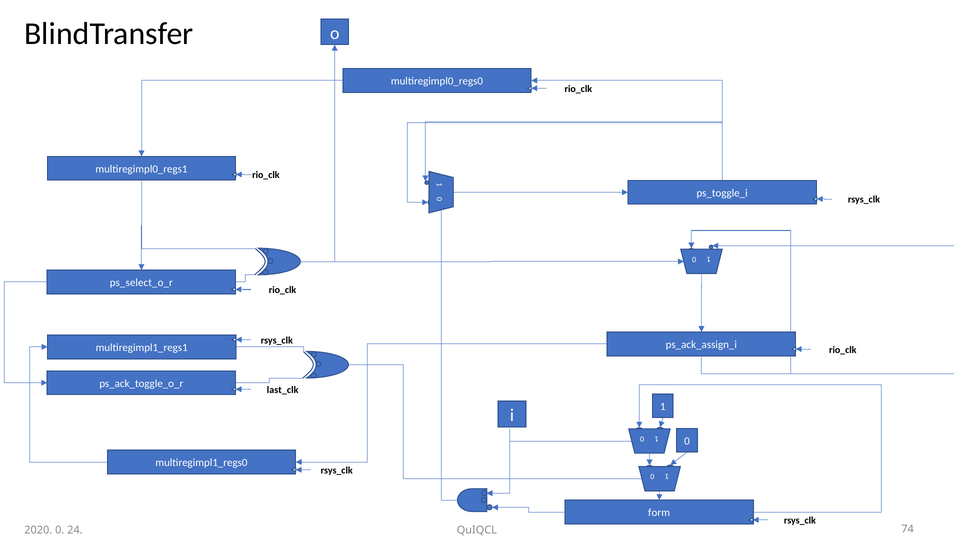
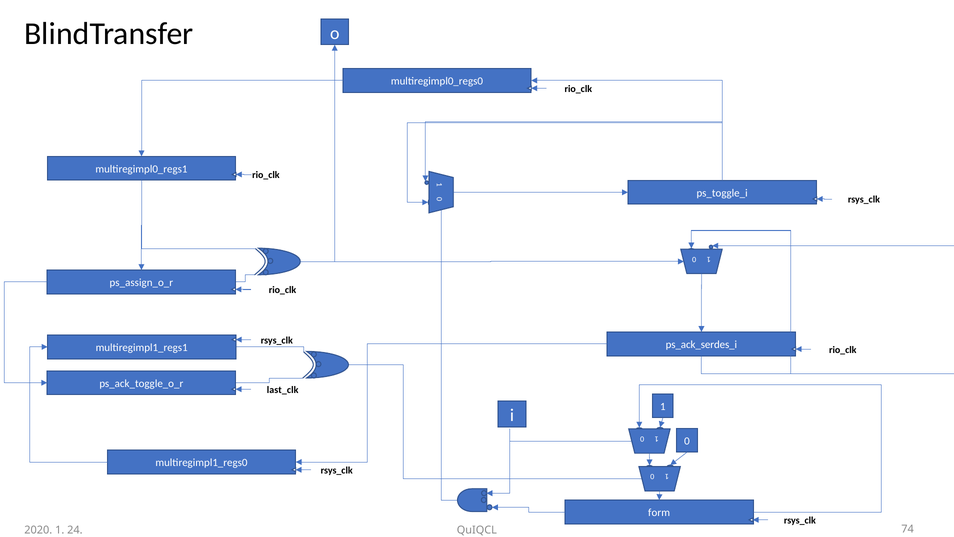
ps_select_o_r: ps_select_o_r -> ps_assign_o_r (141, 283)
ps_ack_assign_i: ps_ack_assign_i -> ps_ack_serdes_i (701, 344)
2020 0: 0 -> 1 (60, 530)
